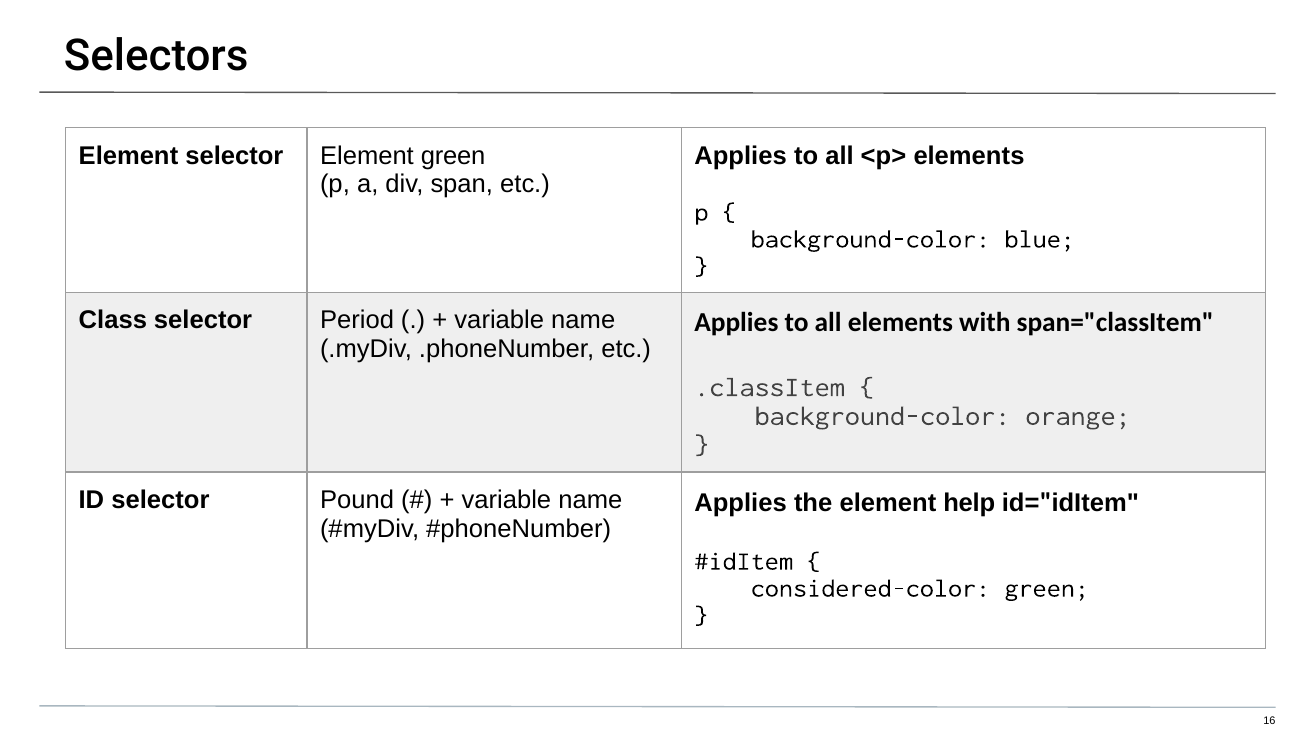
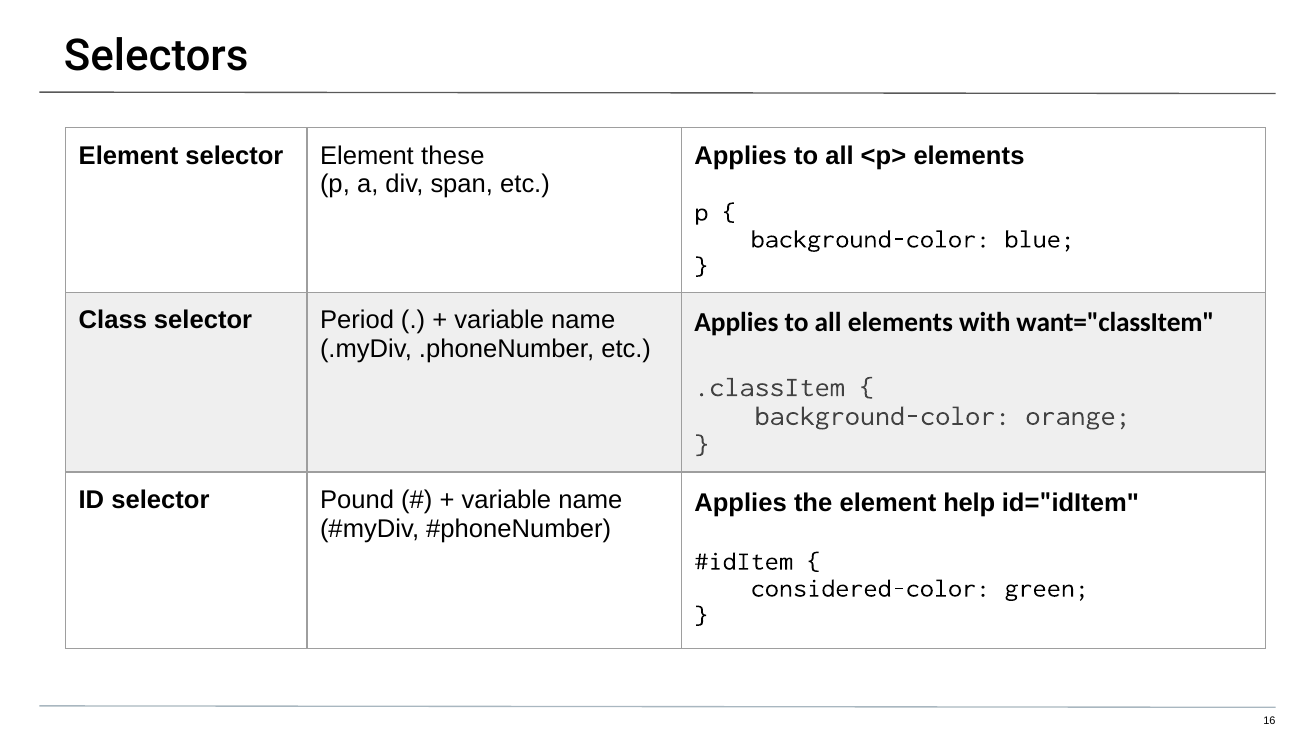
Element green: green -> these (453, 156)
span="classItem: span="classItem -> want="classItem (1115, 322)
